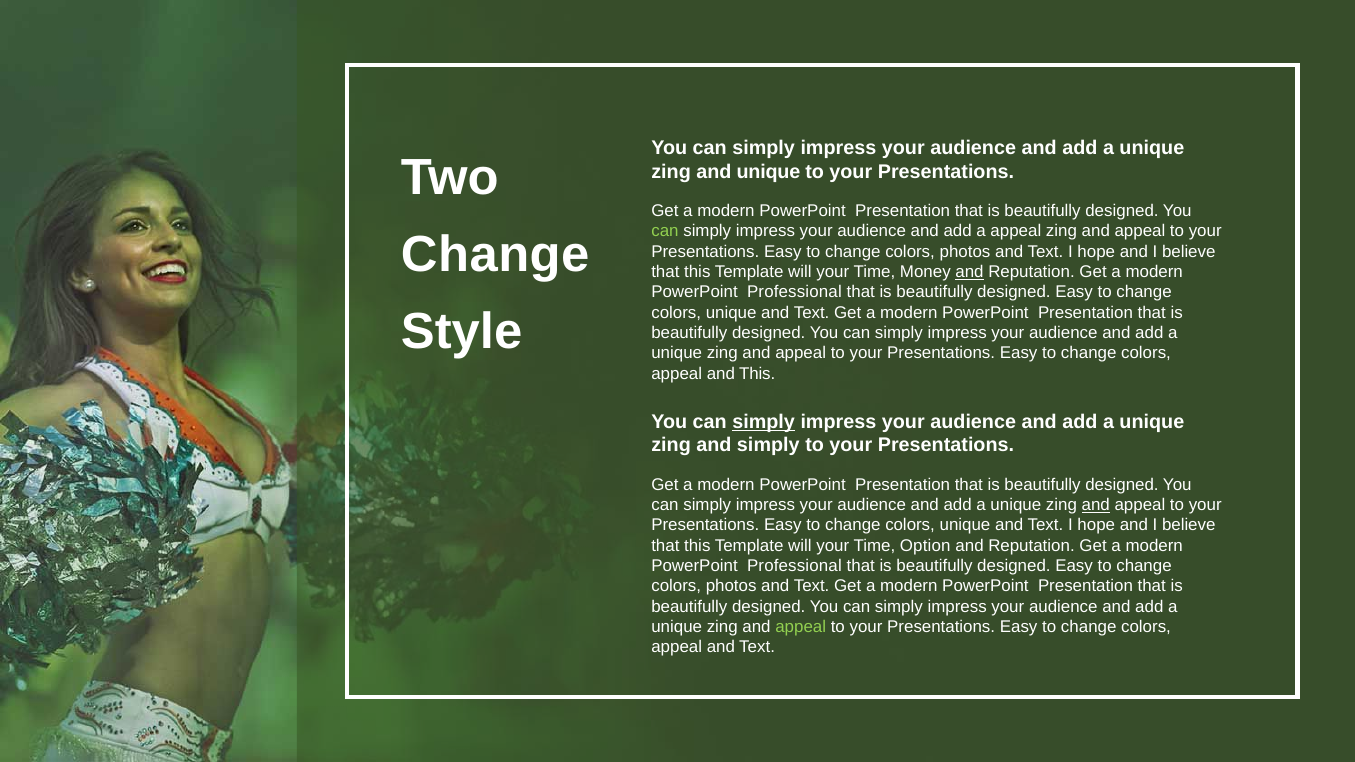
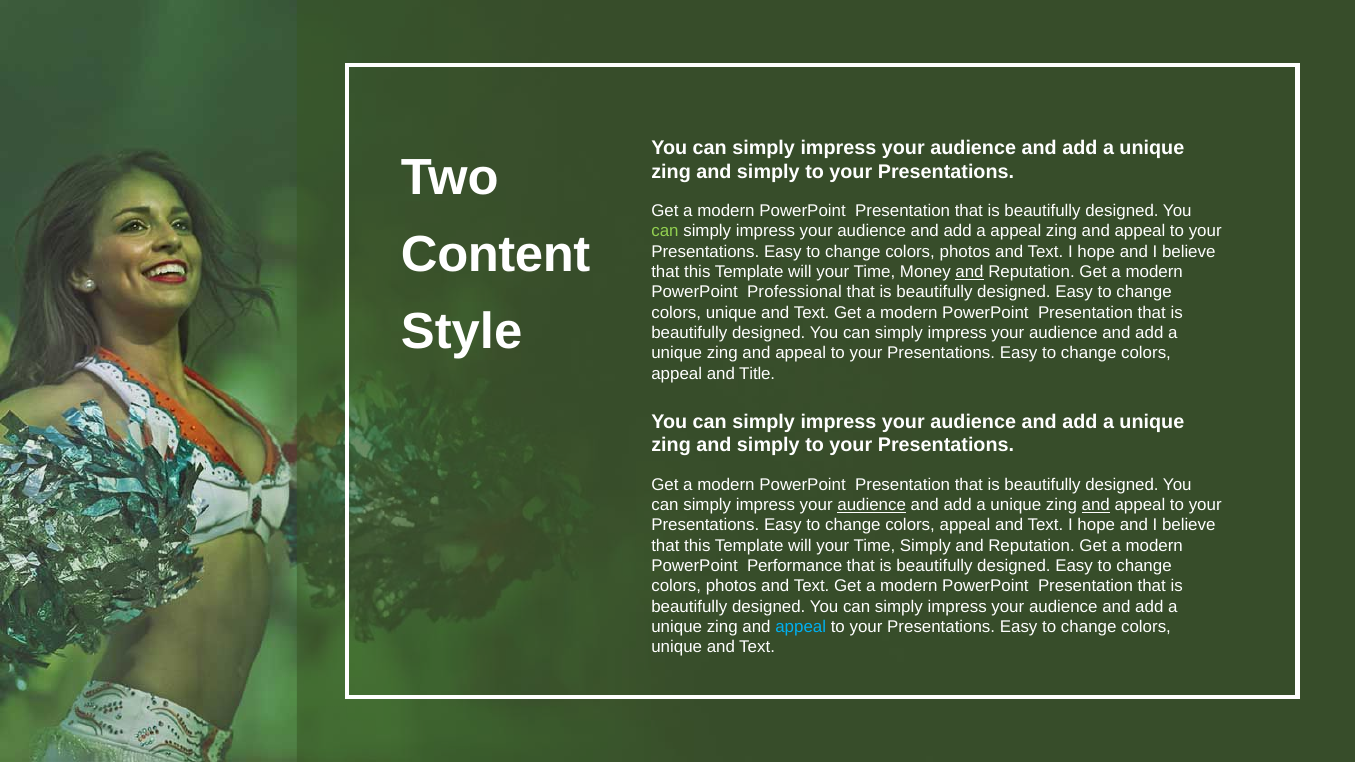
unique: unique -> simply (768, 172)
Change: Change -> Content (496, 255)
and This: This -> Title (757, 374)
simply underline: present -> none (764, 422)
audience underline: none -> present (872, 505)
unique: unique -> appeal (965, 525)
Time Option: Option -> Simply (925, 546)
Professional: Professional -> Performance (795, 566)
appeal colour: light green -> light blue (801, 627)
appeal: appeal -> unique (677, 647)
